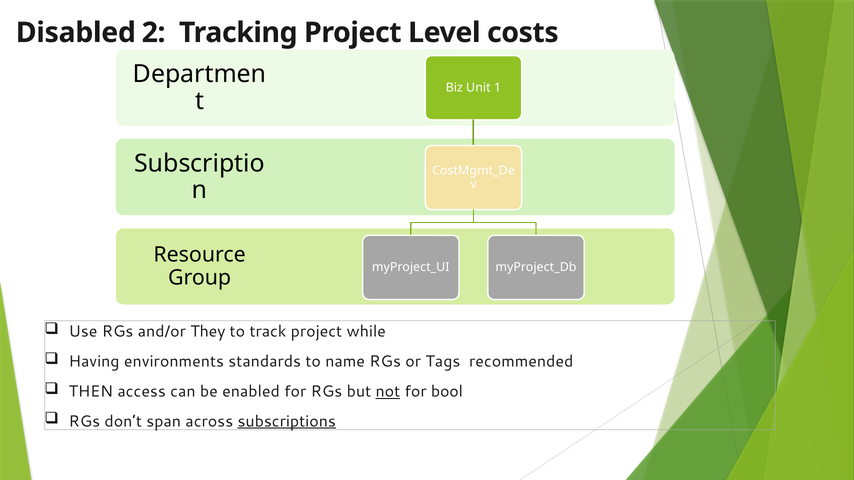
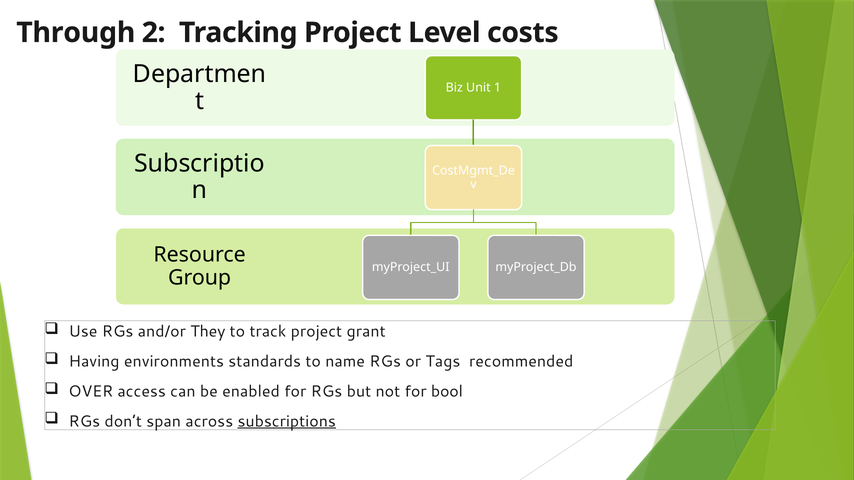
Disabled: Disabled -> Through (76, 33)
while: while -> grant (366, 332)
THEN: THEN -> OVER (91, 392)
not underline: present -> none (388, 392)
